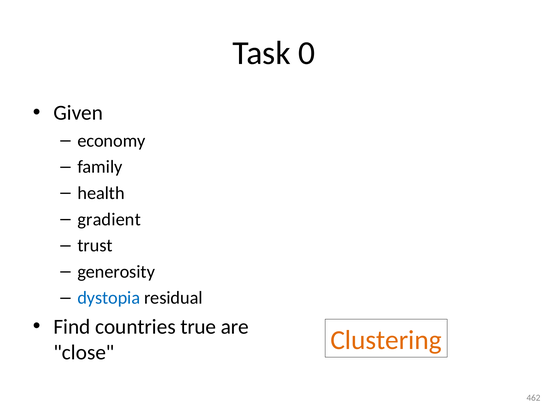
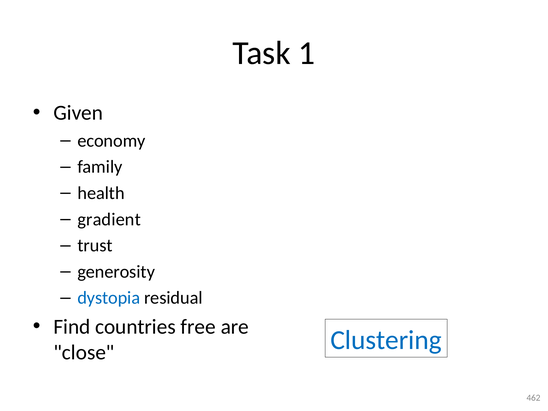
0: 0 -> 1 (307, 53)
true: true -> free (198, 327)
Clustering colour: orange -> blue (386, 340)
